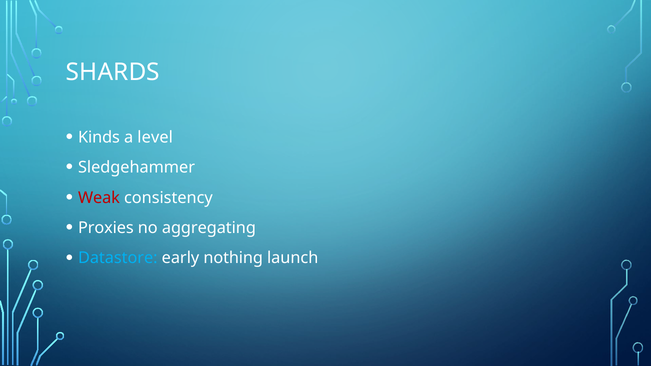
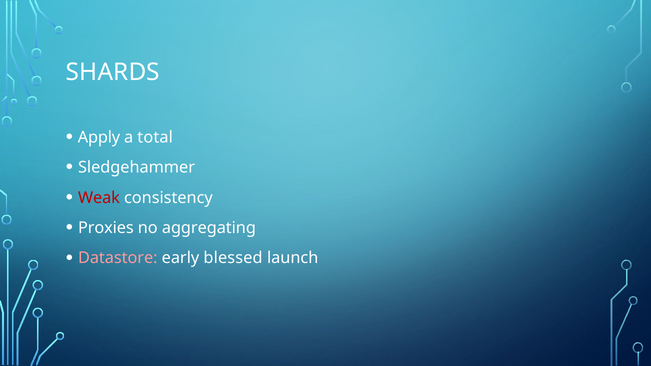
Kinds: Kinds -> Apply (99, 137)
level: level -> total (155, 137)
Datastore colour: light blue -> pink (118, 258)
nothing: nothing -> blessed (233, 258)
